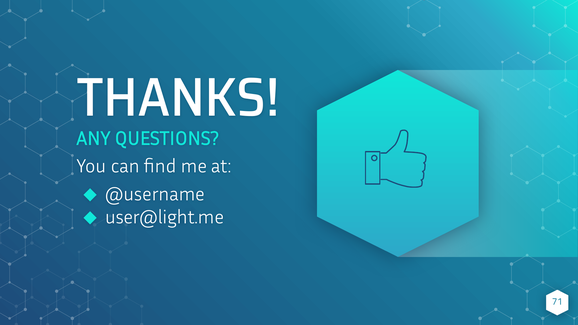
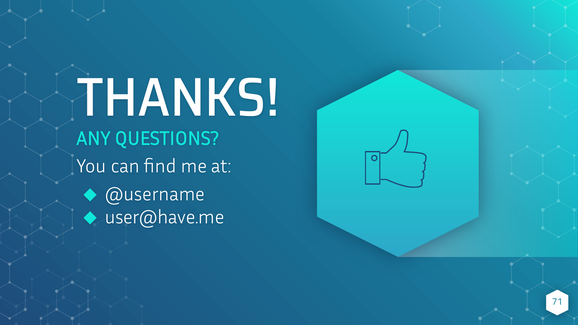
user@light.me: user@light.me -> user@have.me (165, 217)
